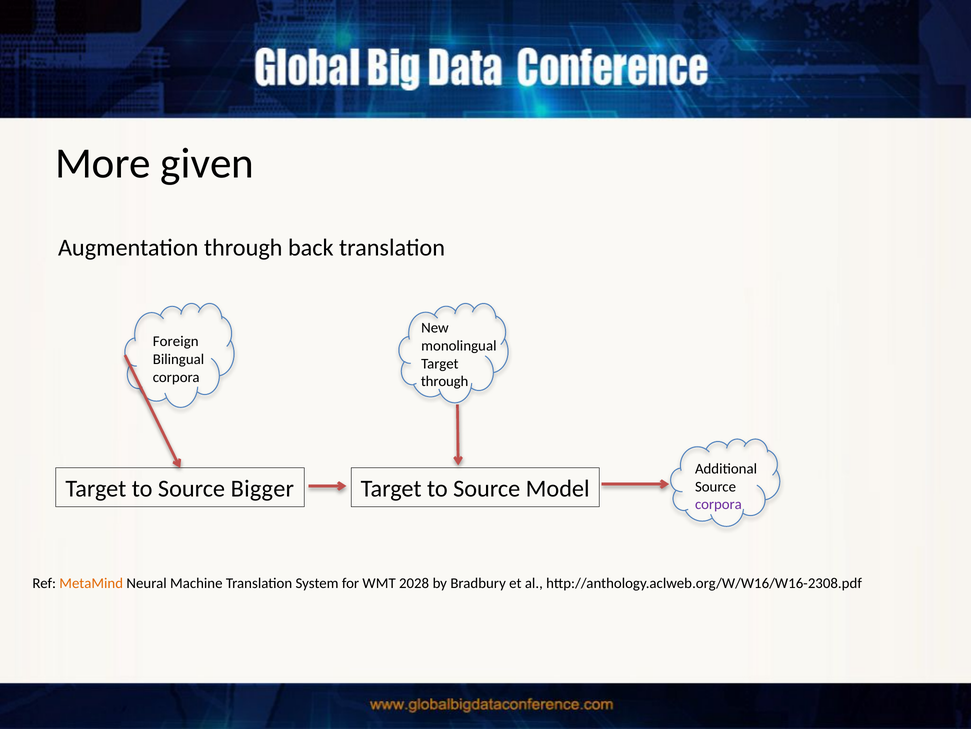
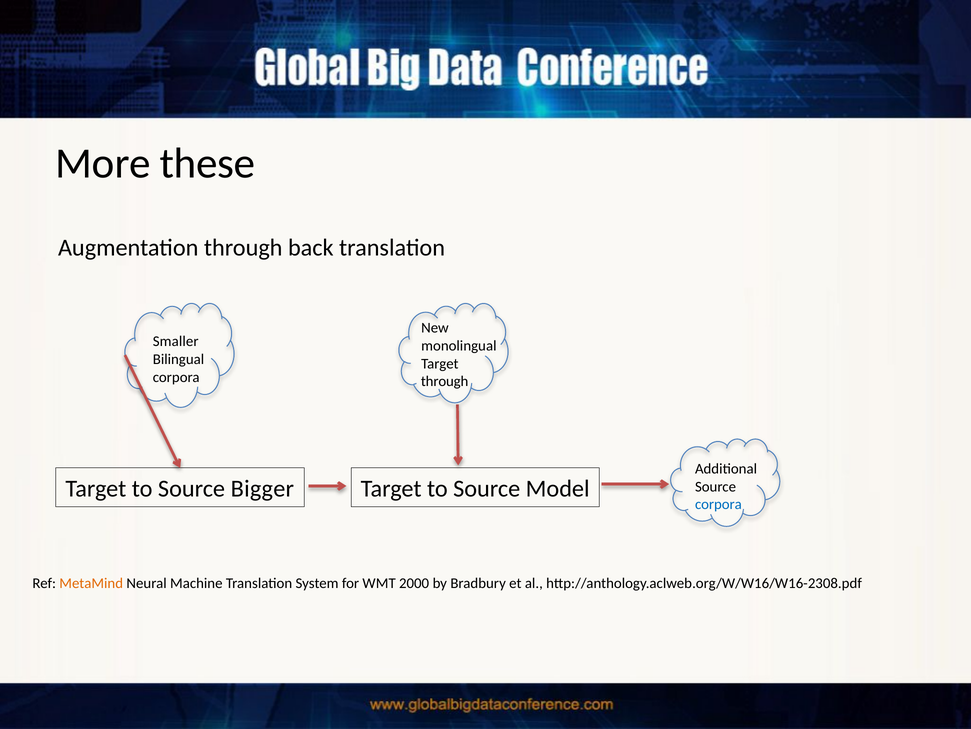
given: given -> these (207, 163)
Foreign: Foreign -> Smaller (176, 341)
corpora colour: purple -> blue (718, 504)
2028: 2028 -> 2000 (414, 583)
